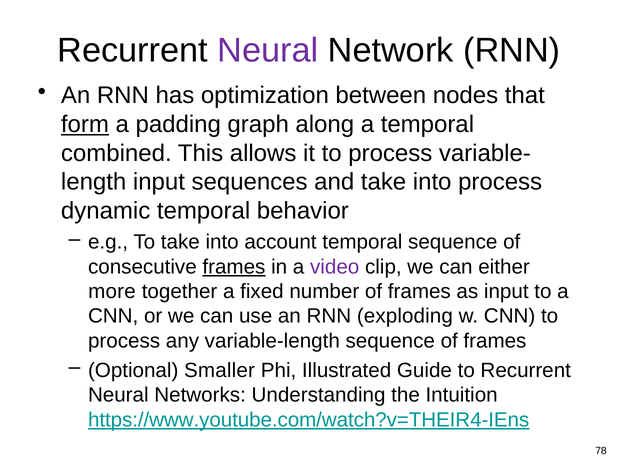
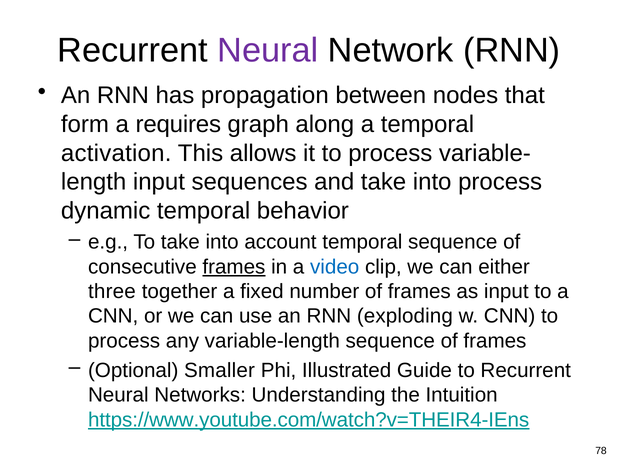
optimization: optimization -> propagation (265, 96)
form underline: present -> none (85, 124)
padding: padding -> requires (178, 124)
combined: combined -> activation (116, 153)
video colour: purple -> blue (335, 267)
more: more -> three (112, 292)
